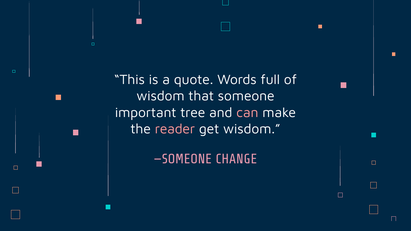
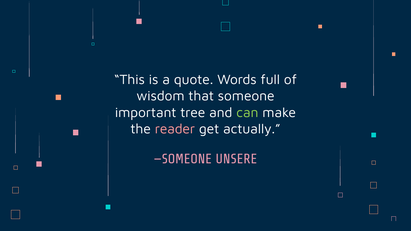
can colour: pink -> light green (247, 113)
get wisdom: wisdom -> actually (252, 129)
CHANGE: CHANGE -> UNSERE (236, 159)
